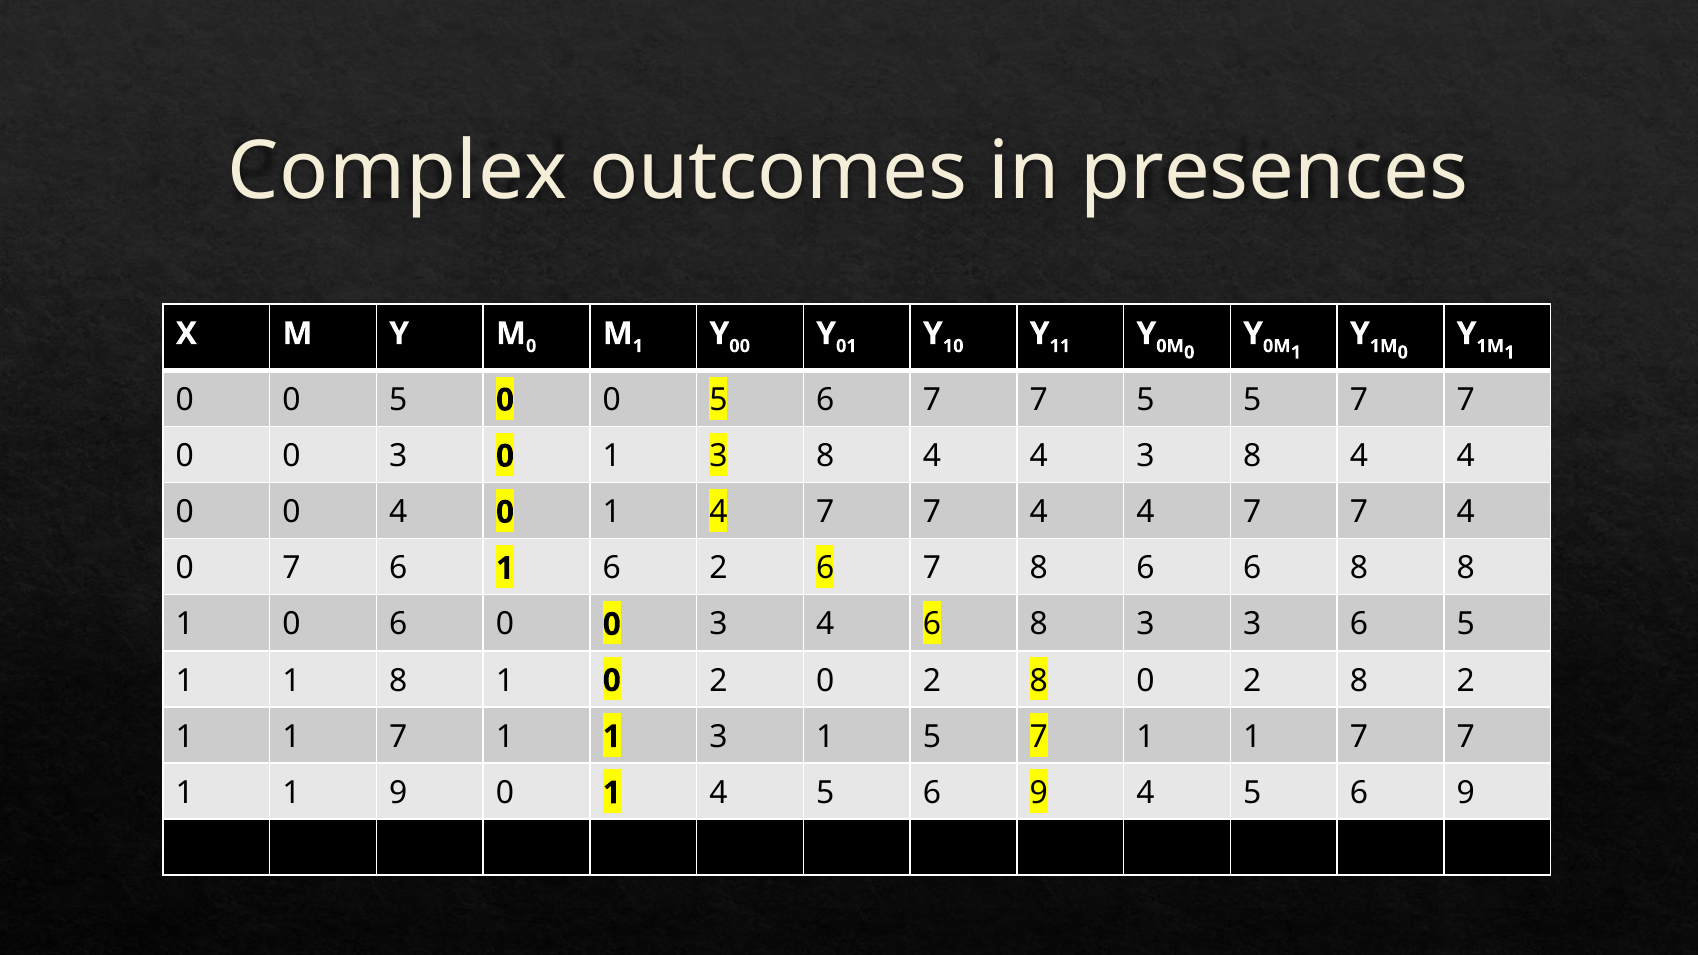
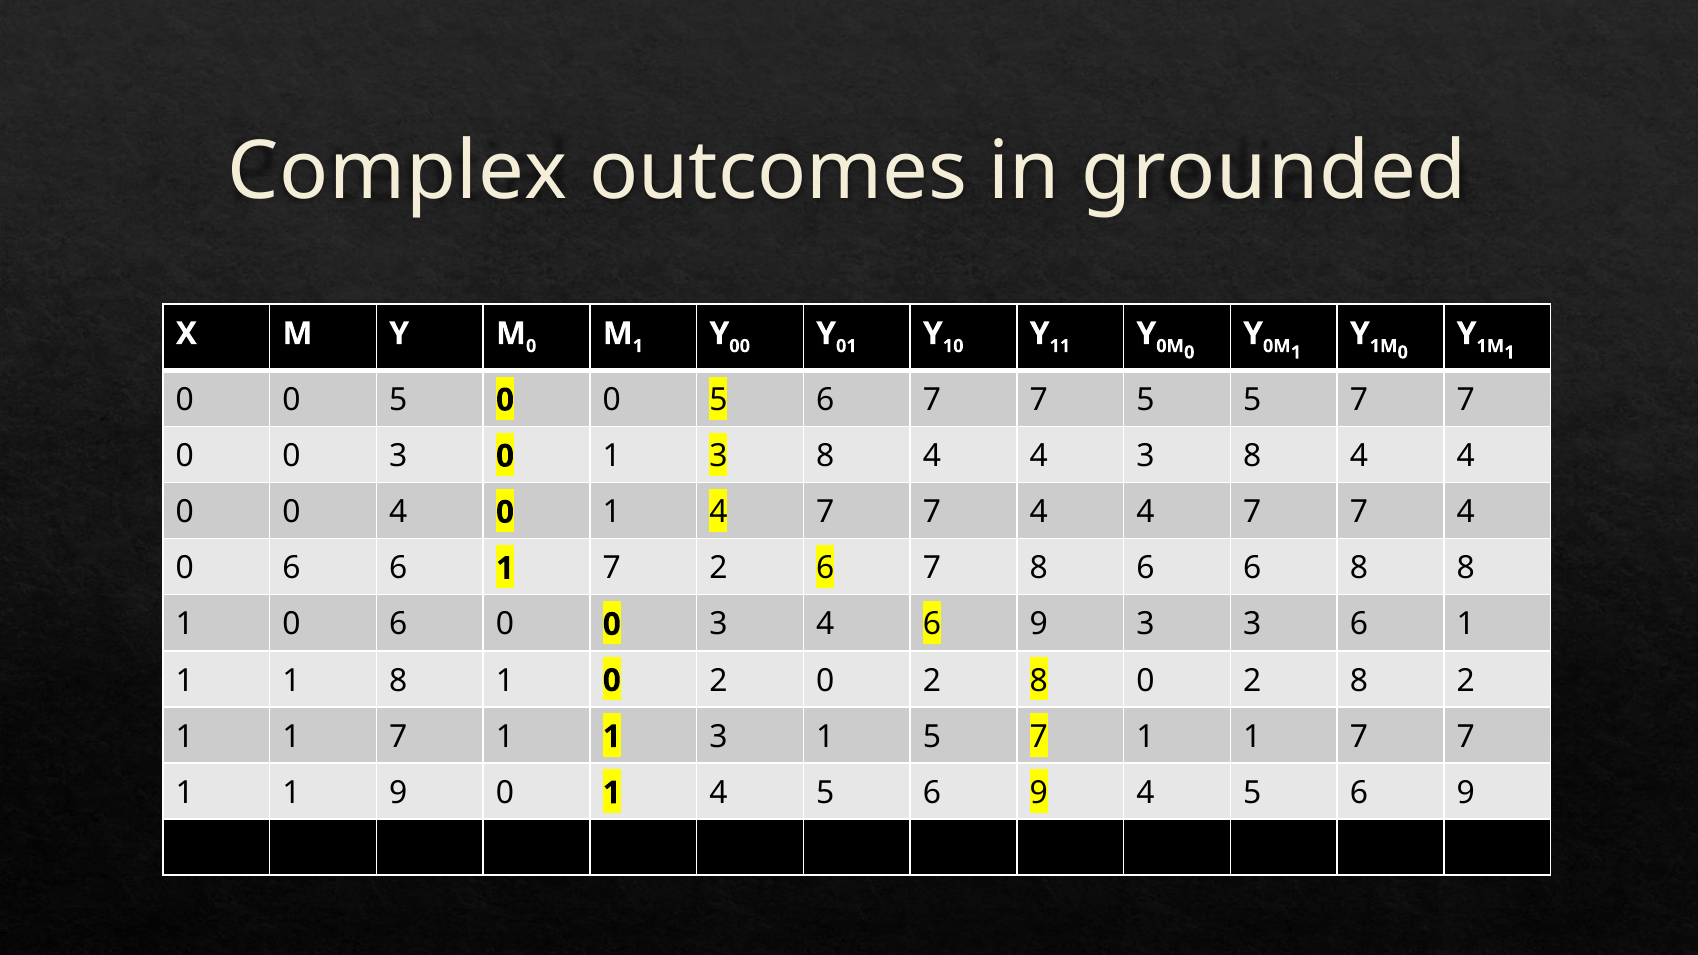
presences: presences -> grounded (1274, 172)
7: 7 -> 6 (292, 568)
6 1 6: 6 -> 7 (612, 568)
4 6 8: 8 -> 9 (1039, 625)
3 6 5: 5 -> 1 (1466, 625)
